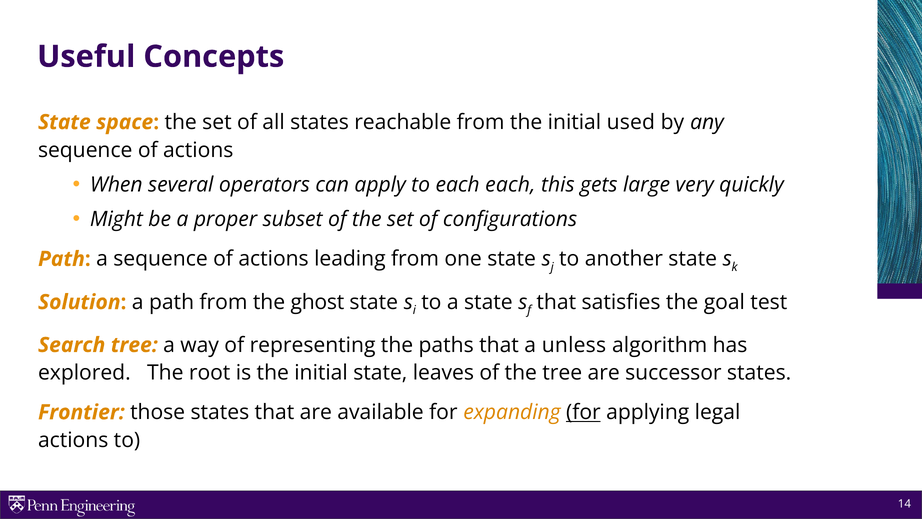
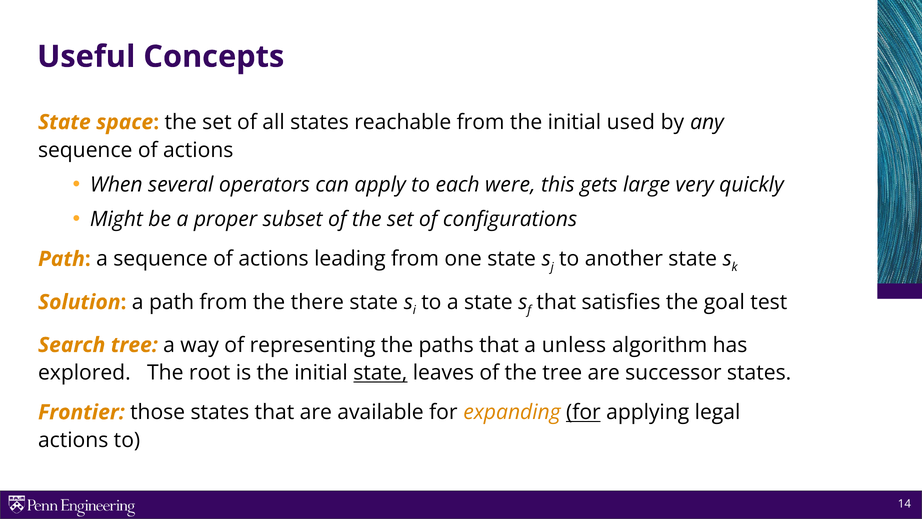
each each: each -> were (510, 185)
ghost: ghost -> there (317, 302)
state underline: none -> present (380, 373)
